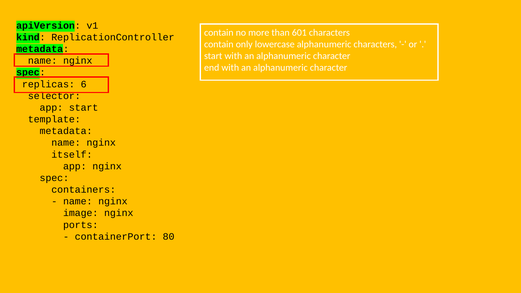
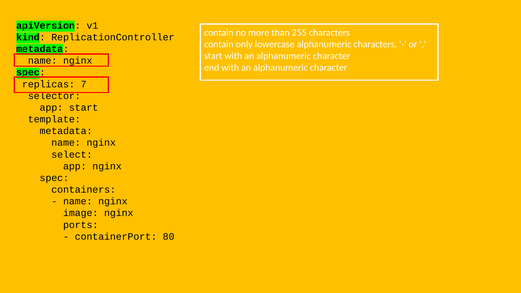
601: 601 -> 255 (299, 32)
6: 6 -> 7 (84, 84)
itself: itself -> select (72, 154)
